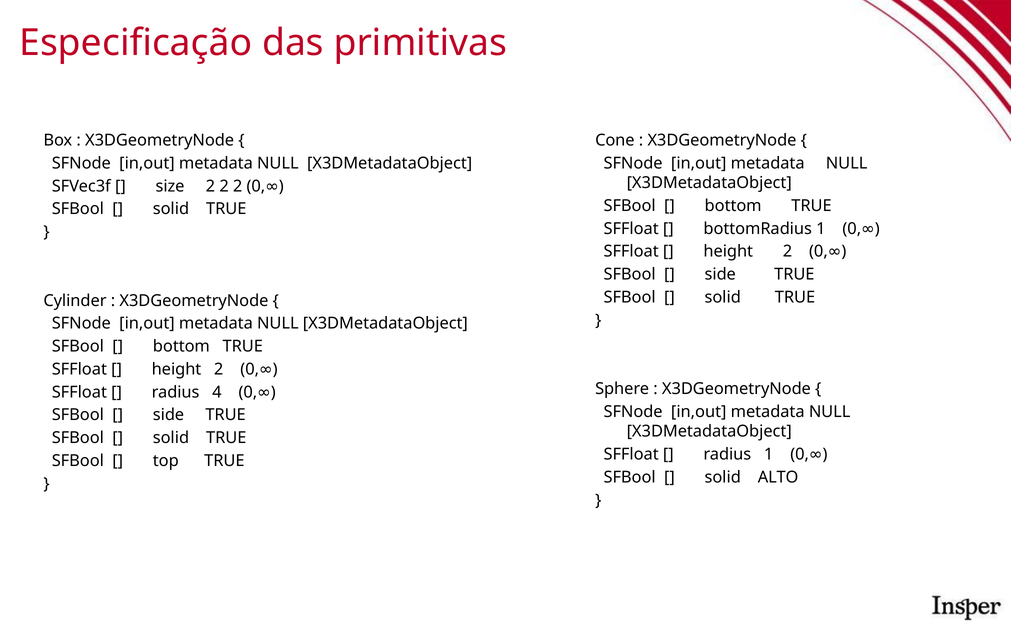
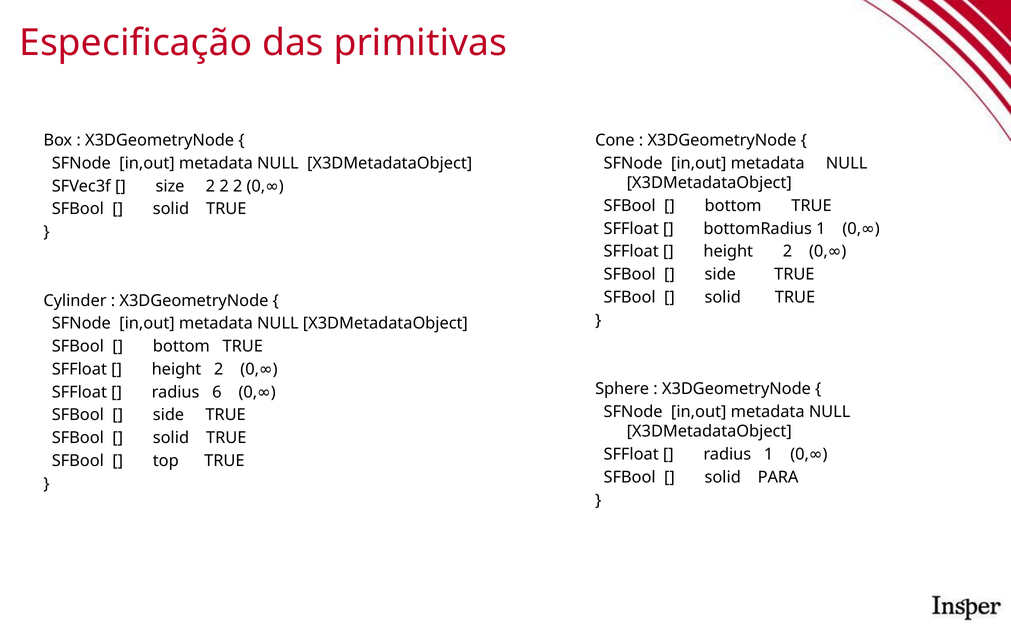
4: 4 -> 6 (217, 392)
ALTO: ALTO -> PARA (778, 477)
